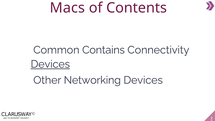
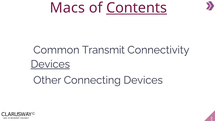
Contents underline: none -> present (137, 8)
Contains: Contains -> Transmit (103, 50)
Networking: Networking -> Connecting (92, 80)
